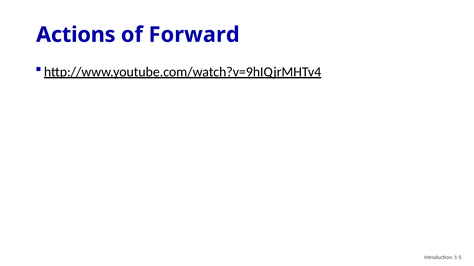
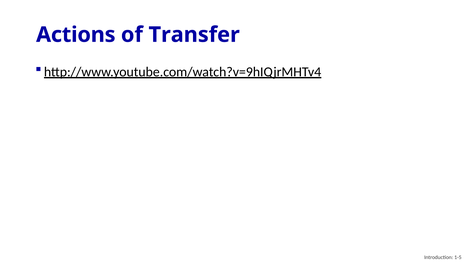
Forward: Forward -> Transfer (194, 35)
